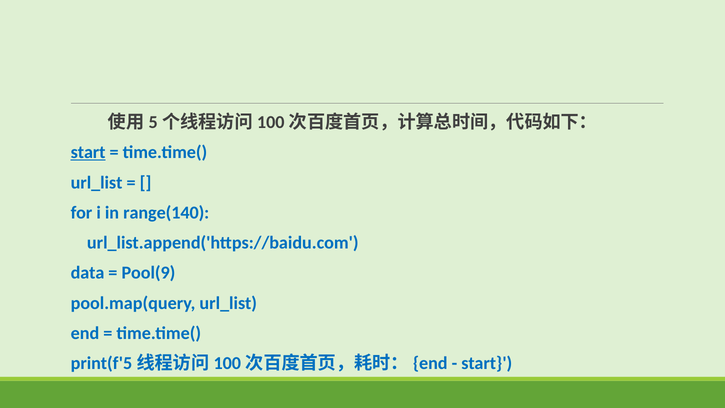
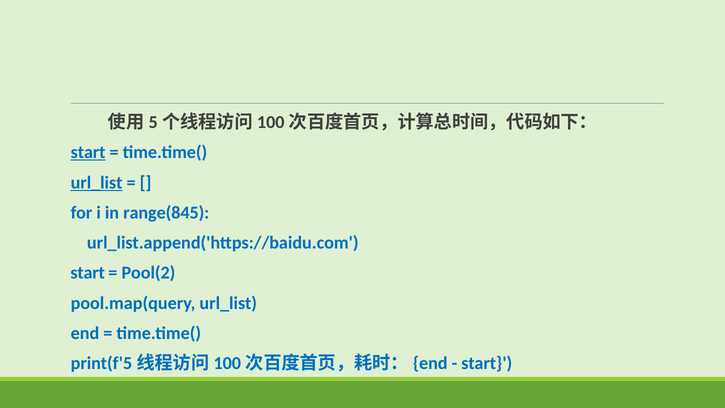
url_list underline: none -> present (97, 182)
range(140: range(140 -> range(845 (166, 213)
data: data -> start (88, 273)
Pool(9: Pool(9 -> Pool(2 (148, 273)
